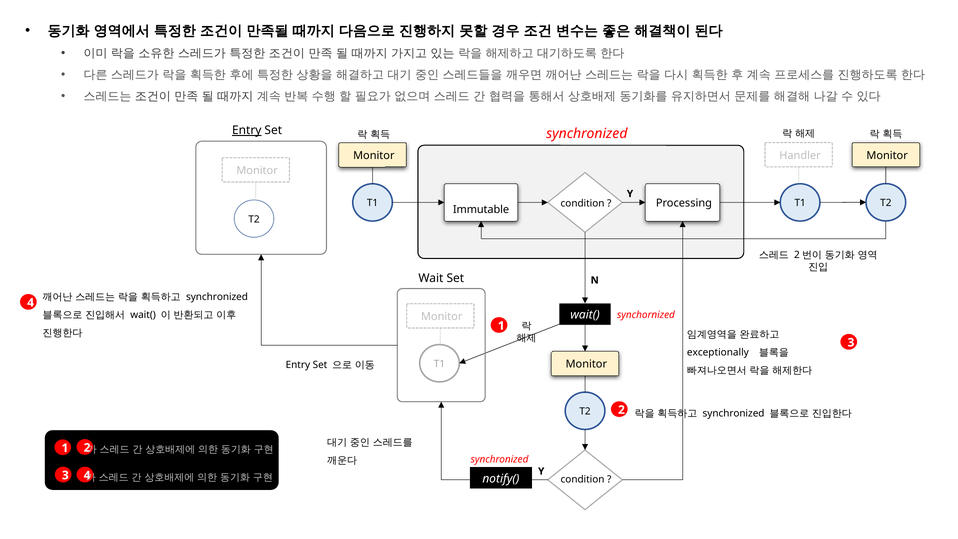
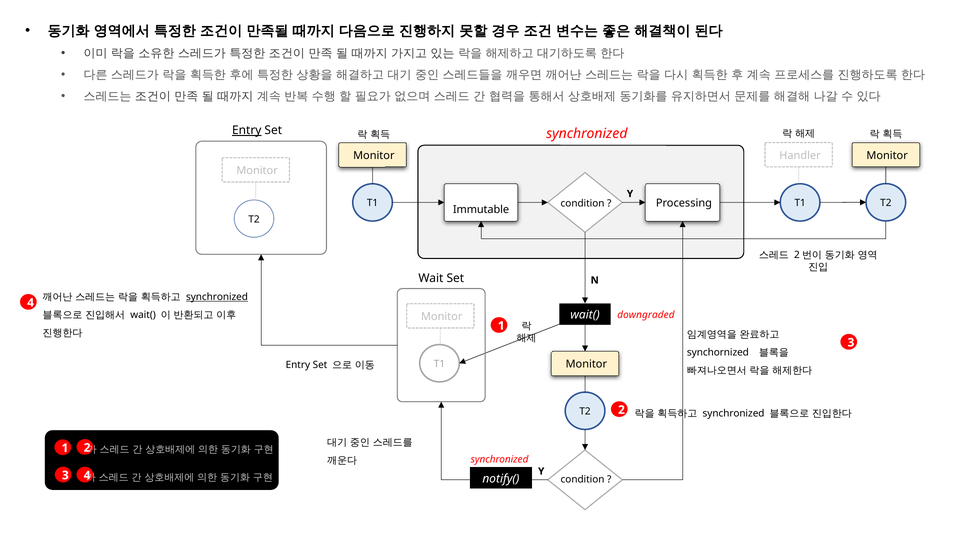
synchronized underline: none -> present (217, 297)
synchornized: synchornized -> downgraded (646, 315)
exceptionally: exceptionally -> synchornized (718, 352)
